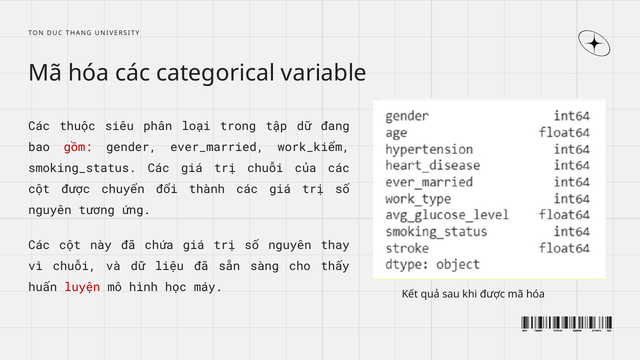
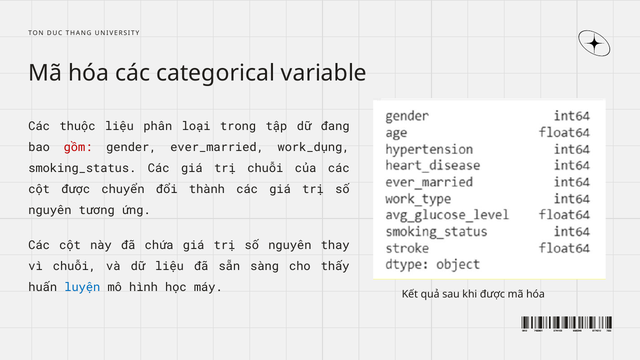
thuộc siêu: siêu -> liệu (119, 126)
work_kiểm: work_kiểm -> work_dụng (314, 147)
luyện colour: red -> blue (82, 287)
